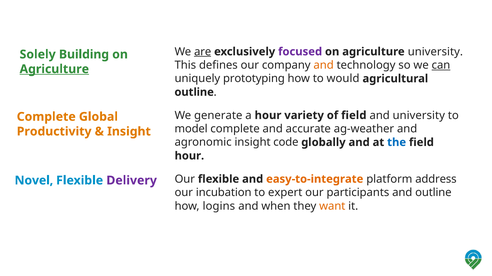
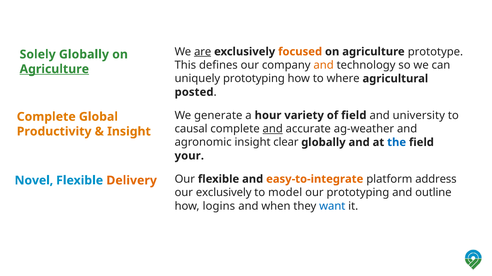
focused colour: purple -> orange (300, 52)
agriculture university: university -> prototype (435, 52)
Solely Building: Building -> Globally (84, 55)
can underline: present -> none (441, 65)
would: would -> where (343, 79)
outline: outline -> posted (194, 92)
model: model -> causal (191, 129)
and underline: none -> present (273, 129)
code: code -> clear (286, 143)
hour: hour -> your (189, 156)
Delivery colour: purple -> orange (132, 181)
our incubation: incubation -> exclusively (224, 193)
expert: expert -> model (285, 193)
our participants: participants -> prototyping (358, 193)
want colour: orange -> blue (332, 207)
